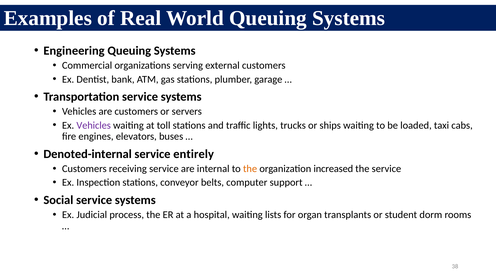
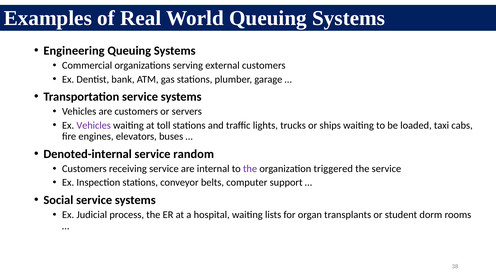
entirely: entirely -> random (194, 154)
the colour: orange -> purple (250, 169)
increased: increased -> triggered (333, 169)
